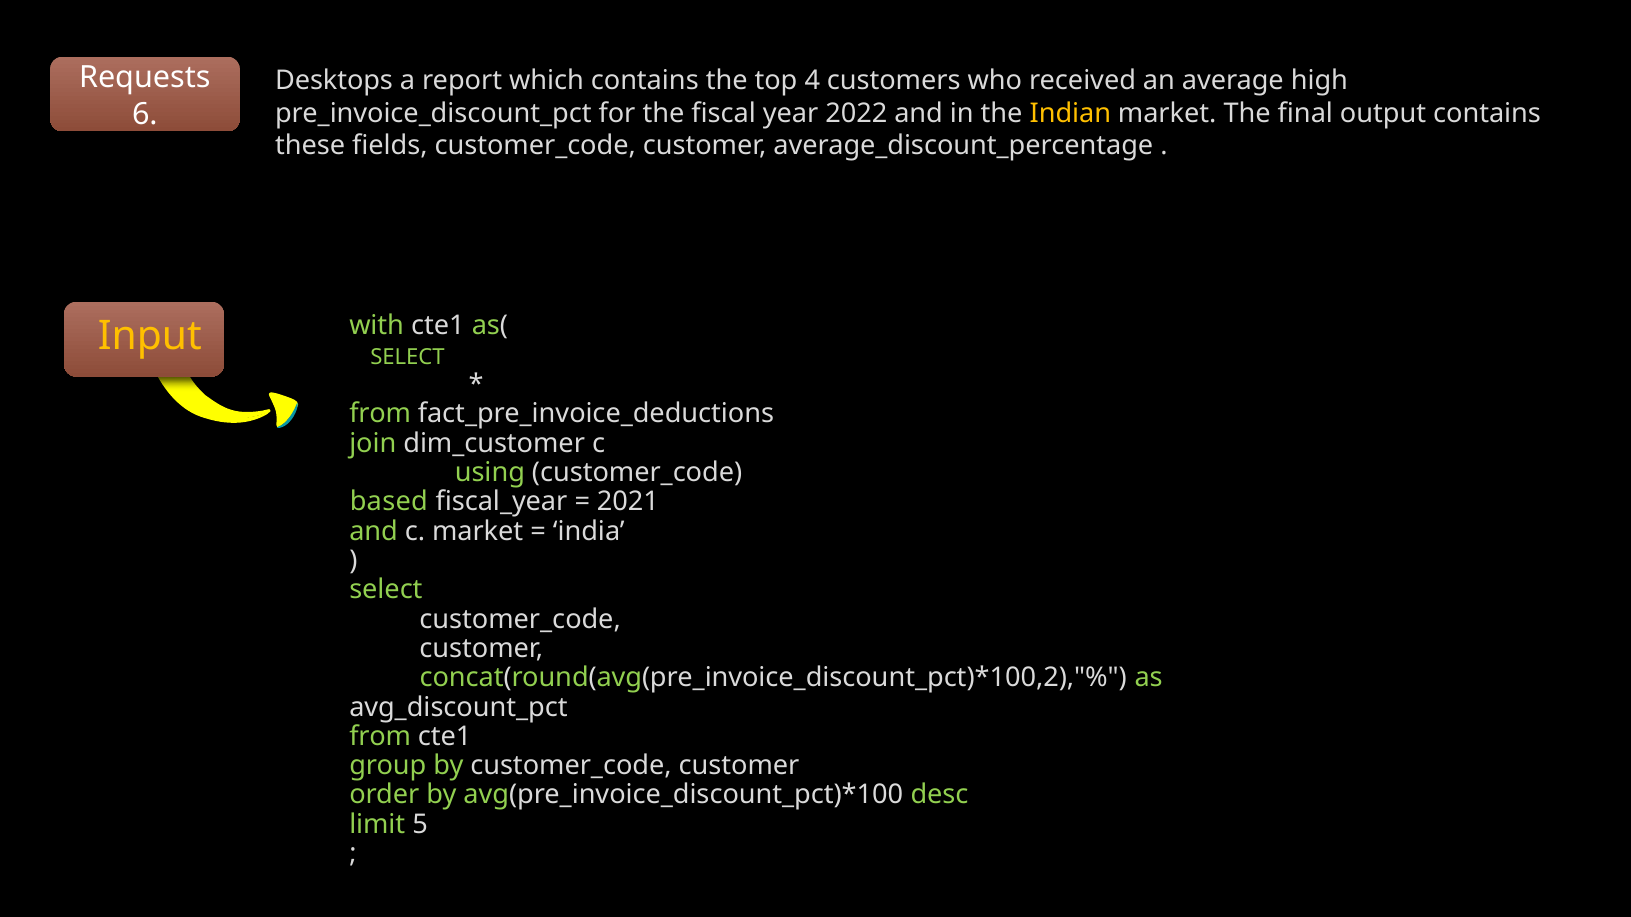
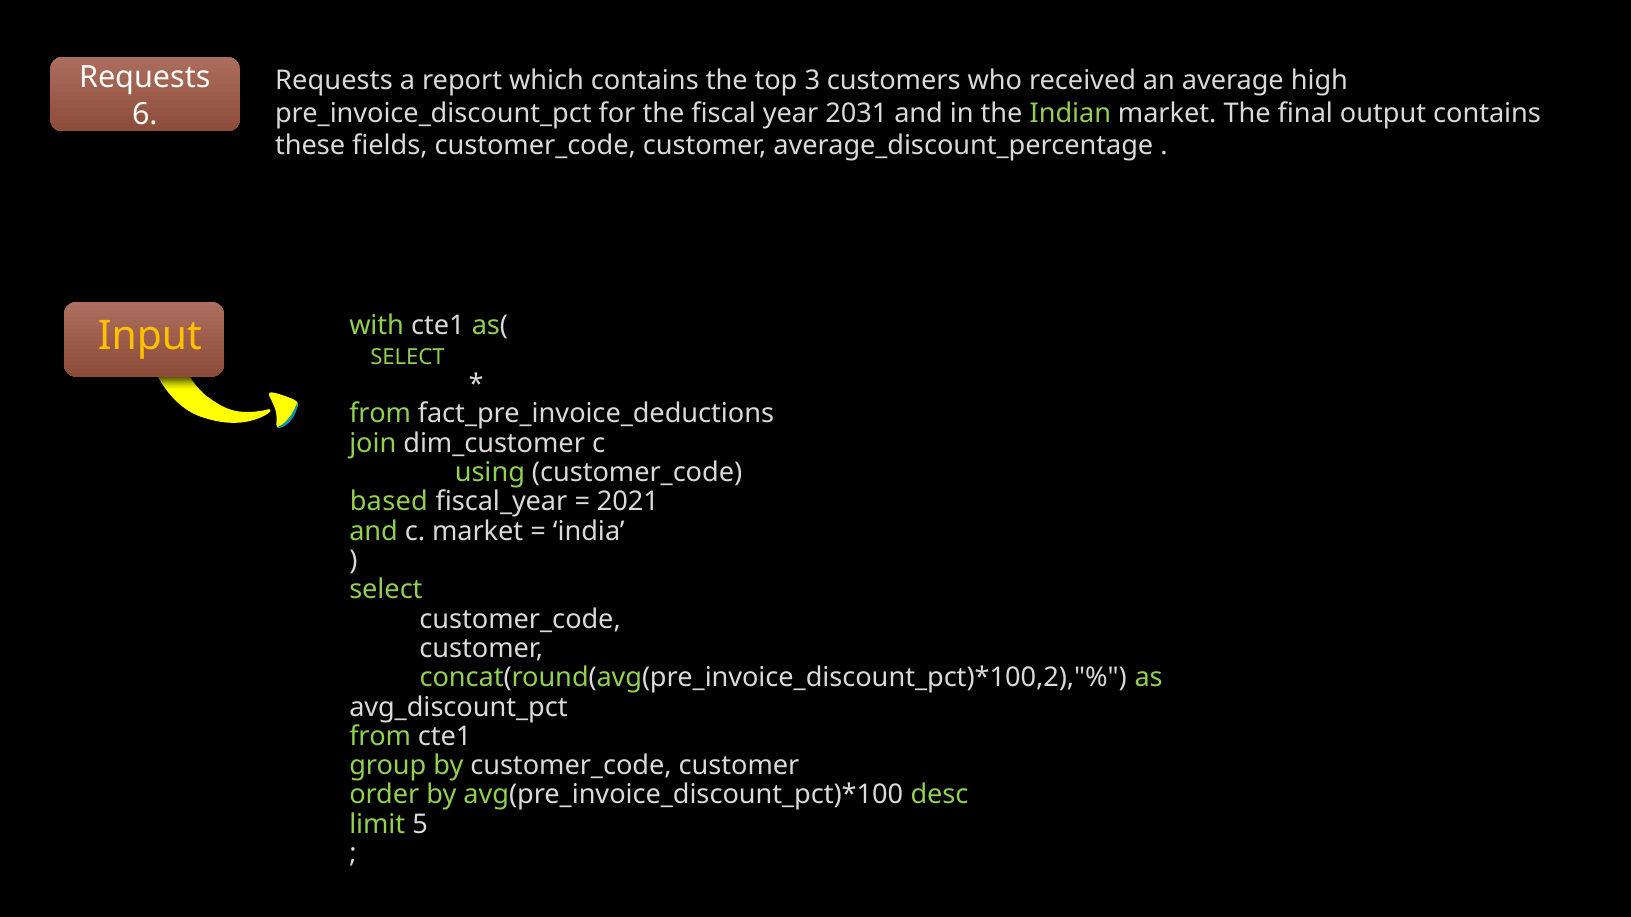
Desktops: Desktops -> Requests (334, 81)
4: 4 -> 3 (812, 81)
2022: 2022 -> 2031 (856, 113)
Indian colour: yellow -> light green (1070, 113)
